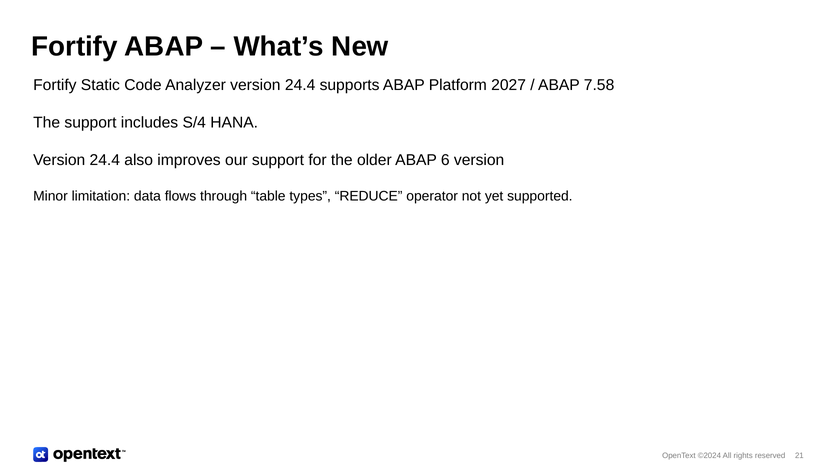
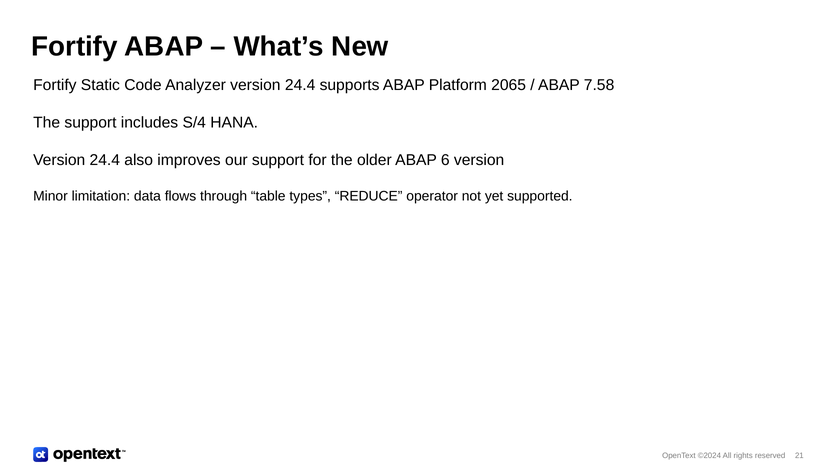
2027: 2027 -> 2065 (509, 85)
